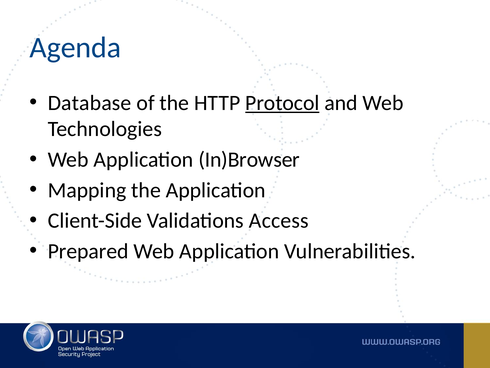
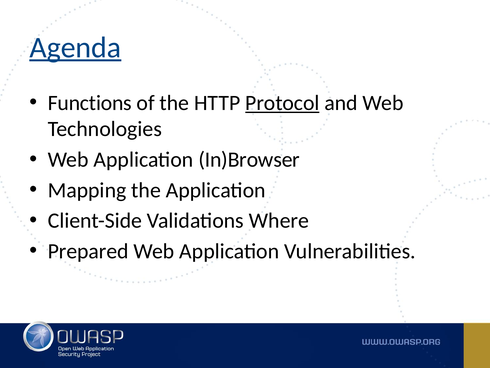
Agenda underline: none -> present (75, 47)
Database: Database -> Functions (90, 103)
Access: Access -> Where (279, 220)
